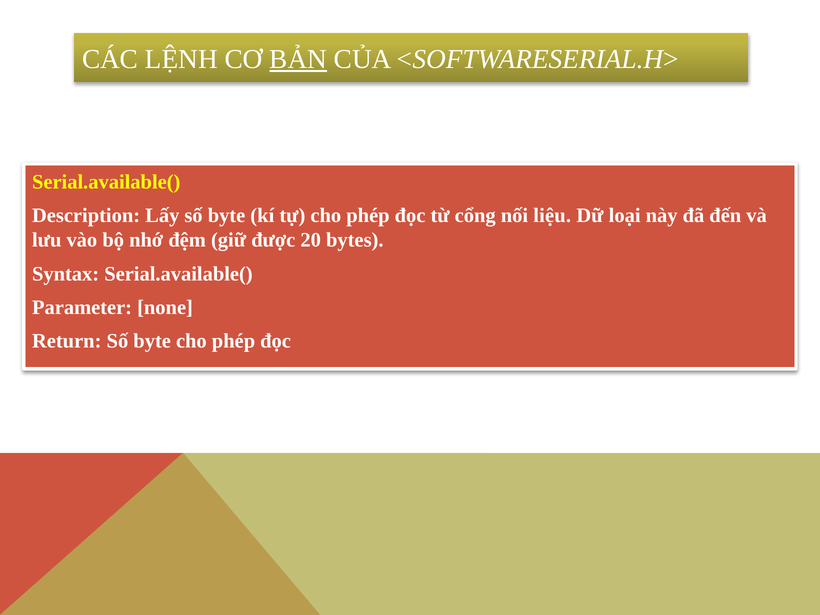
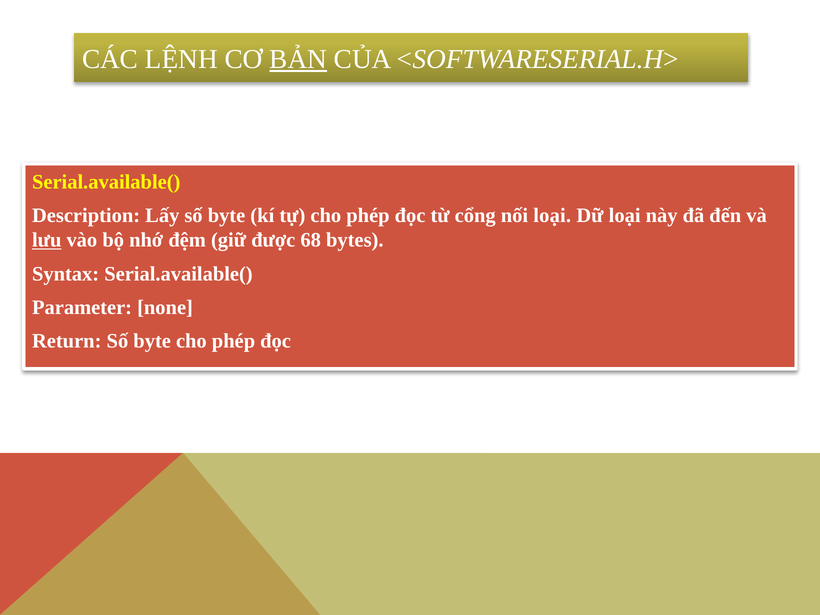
nối liệu: liệu -> loại (552, 216)
lưu underline: none -> present (47, 240)
20: 20 -> 68 (311, 240)
